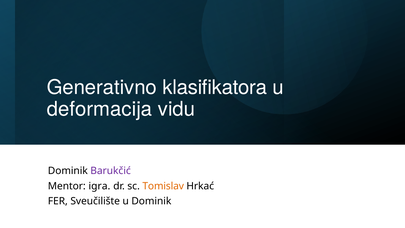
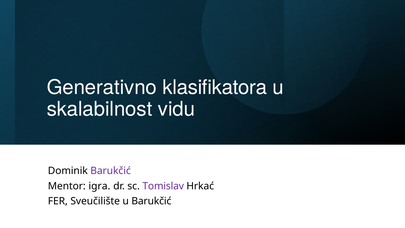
deformacija: deformacija -> skalabilnost (100, 109)
Tomislav colour: orange -> purple (163, 186)
u Dominik: Dominik -> Barukčić (151, 201)
